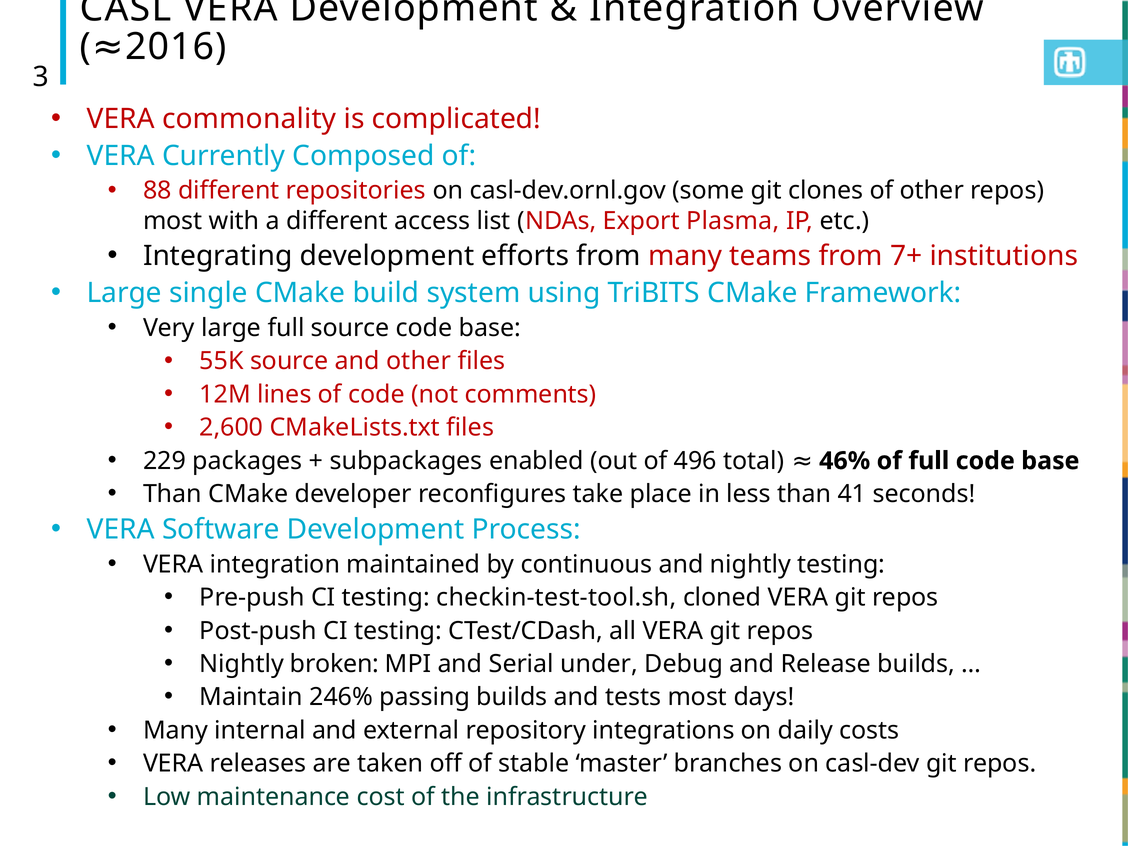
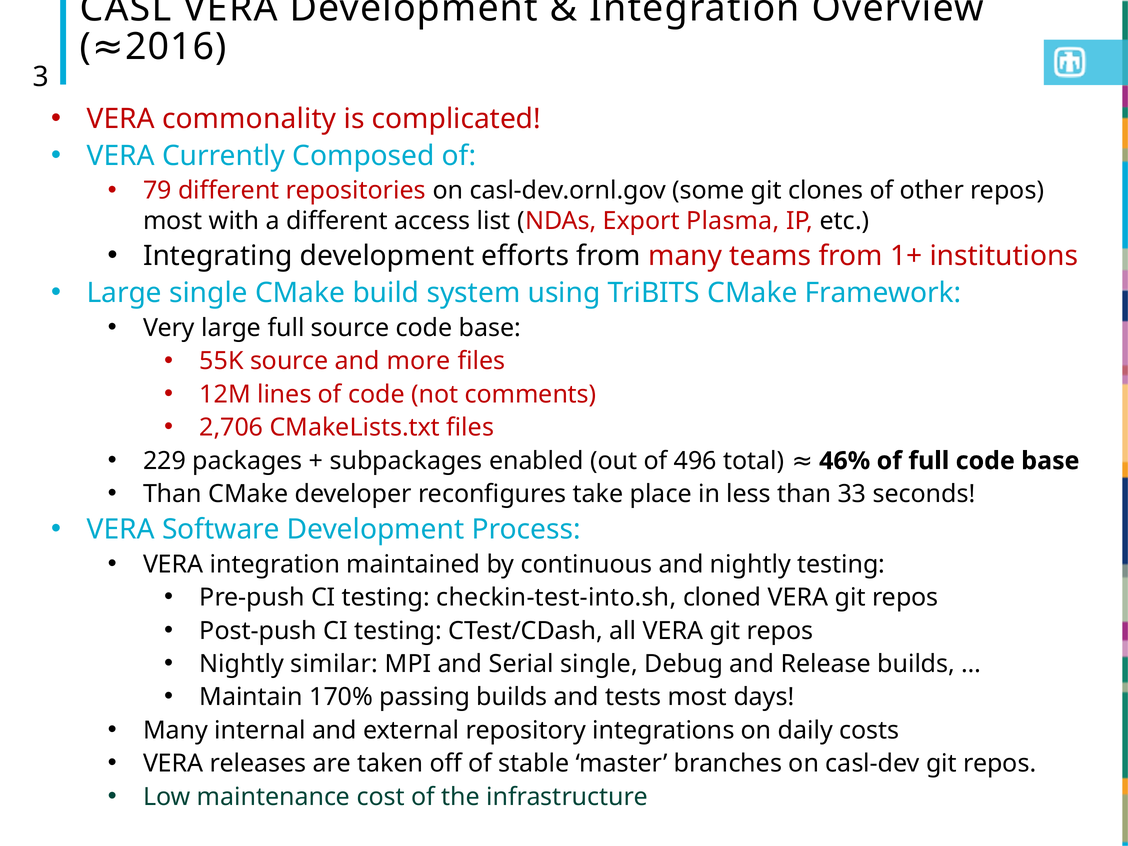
88: 88 -> 79 (157, 191)
7+: 7+ -> 1+ (906, 256)
and other: other -> more (418, 361)
2,600: 2,600 -> 2,706 (231, 428)
41: 41 -> 33 (852, 494)
checkin-test-tool.sh: checkin-test-tool.sh -> checkin-test-into.sh (556, 598)
broken: broken -> similar (334, 664)
Serial under: under -> single (599, 664)
246%: 246% -> 170% (341, 697)
